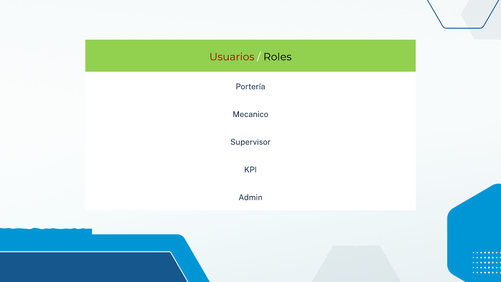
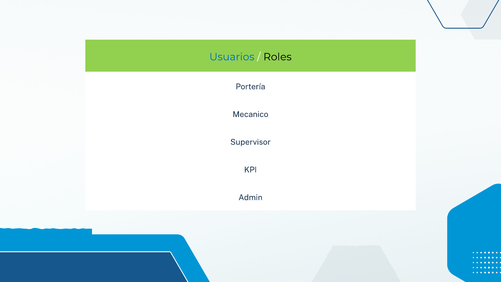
Usuarios colour: red -> blue (232, 57)
